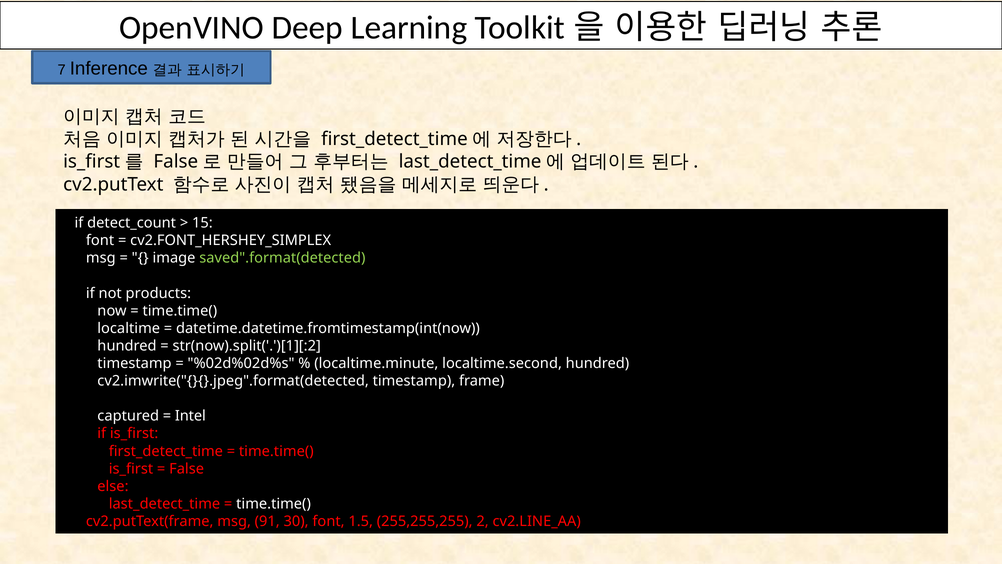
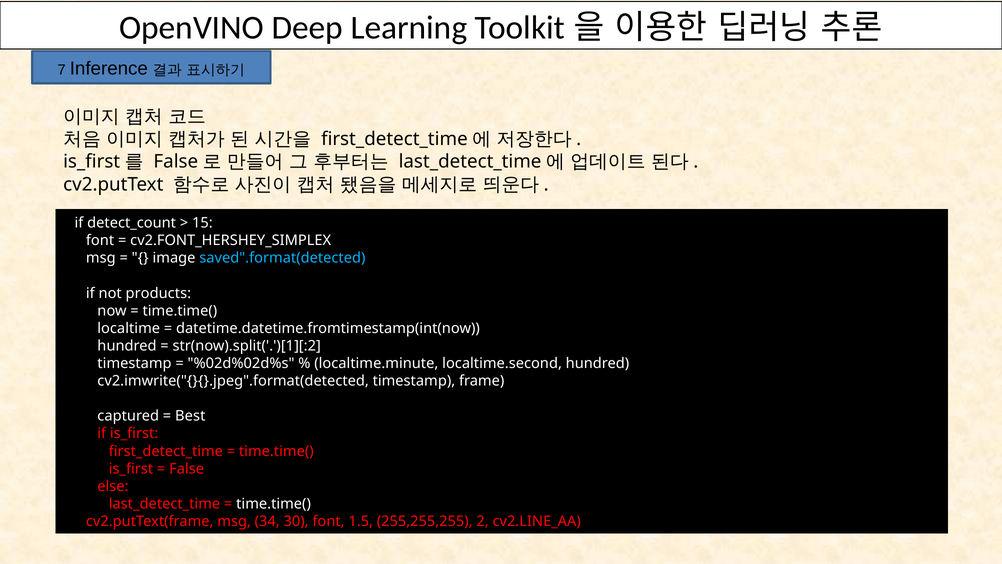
saved".format(detected colour: light green -> light blue (282, 258)
Intel: Intel -> Best (190, 416)
91: 91 -> 34 (267, 521)
